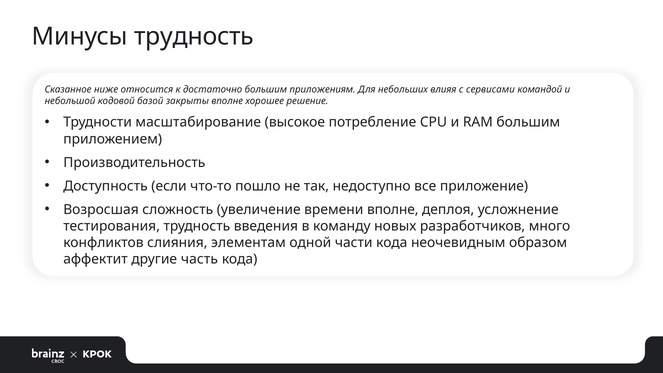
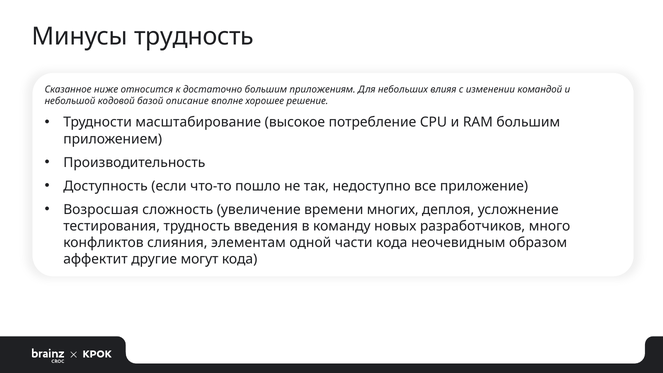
сервисами: сервисами -> изменении (490, 89)
закрыты: закрыты -> описание (187, 101)
времени вполне: вполне -> многих (393, 209)
часть: часть -> могут (200, 259)
